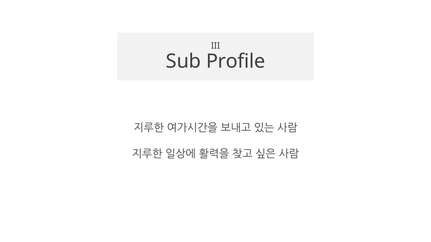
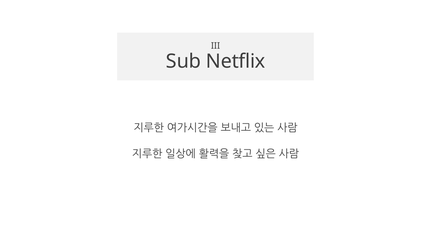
Profile: Profile -> Netflix (236, 61)
